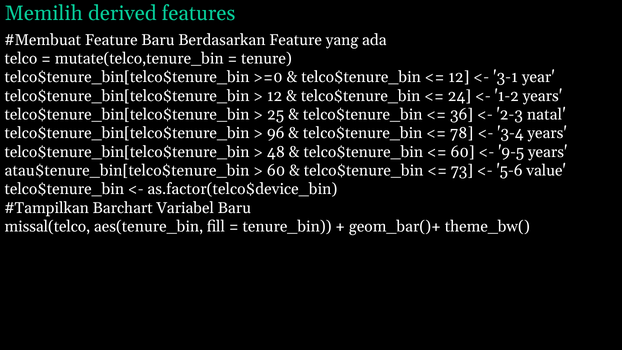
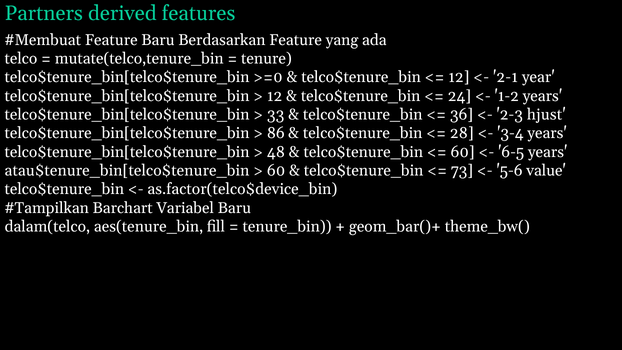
Memilih: Memilih -> Partners (44, 14)
3-1: 3-1 -> 2-1 (505, 77)
25: 25 -> 33 (276, 115)
natal: natal -> hjust (546, 115)
96: 96 -> 86 (276, 133)
78: 78 -> 28 (462, 133)
9-5: 9-5 -> 6-5 (511, 152)
missal(telco: missal(telco -> dalam(telco (47, 227)
